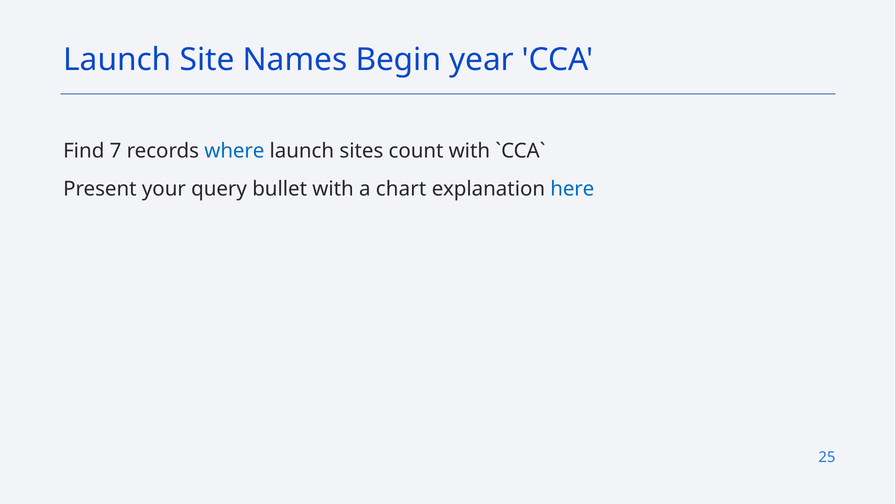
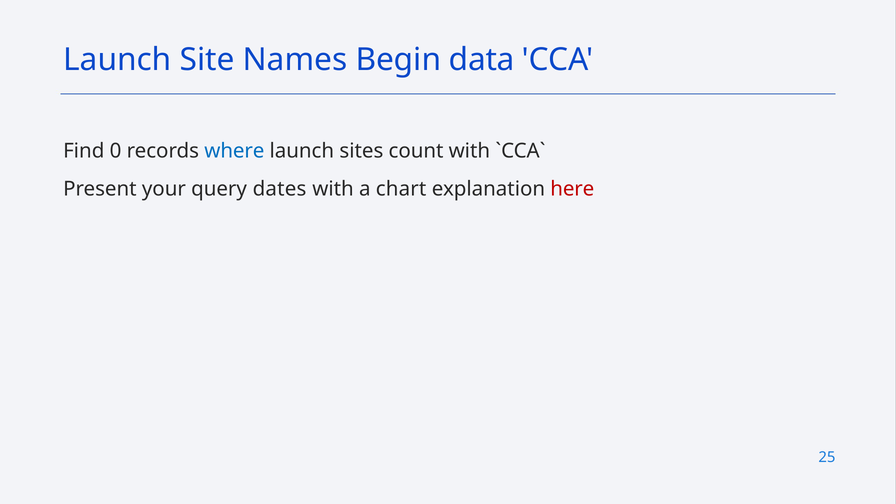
year: year -> data (482, 60)
7: 7 -> 0 (116, 151)
bullet: bullet -> dates (280, 189)
here colour: blue -> red (572, 189)
